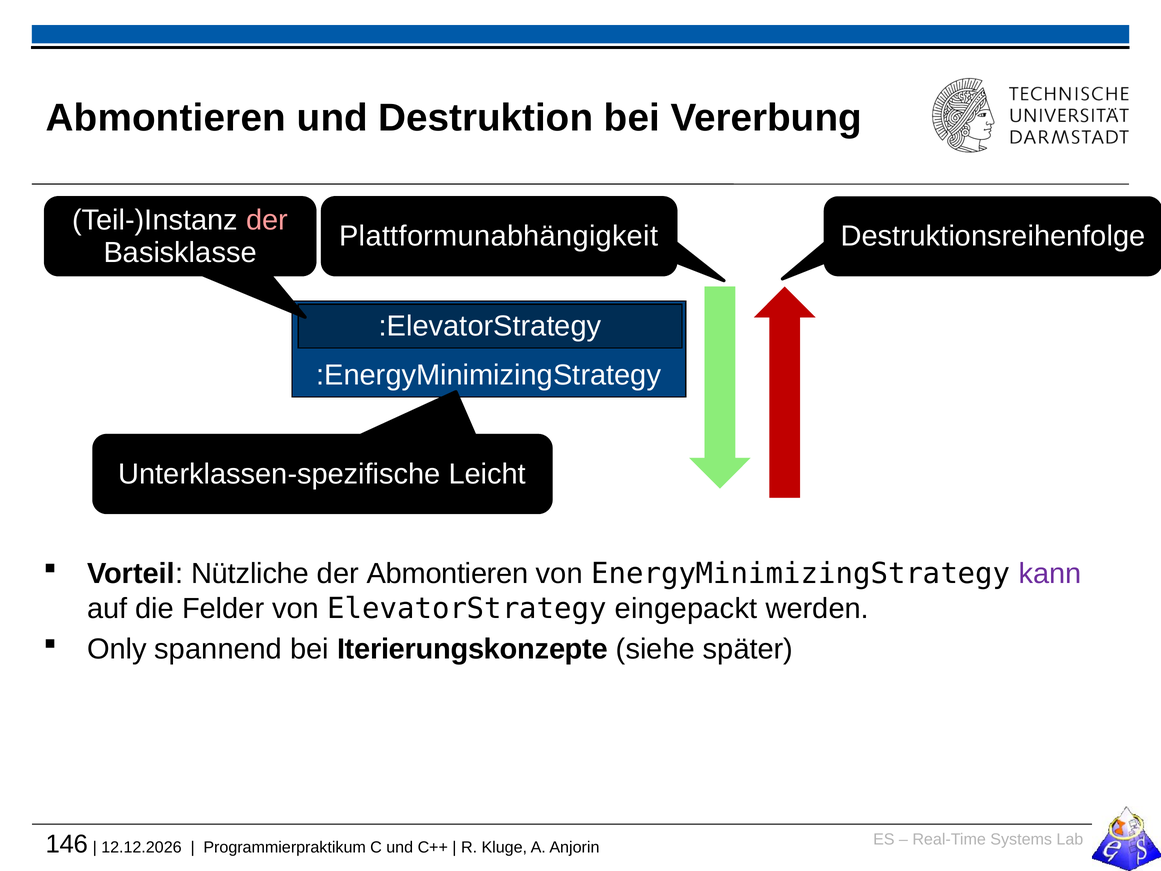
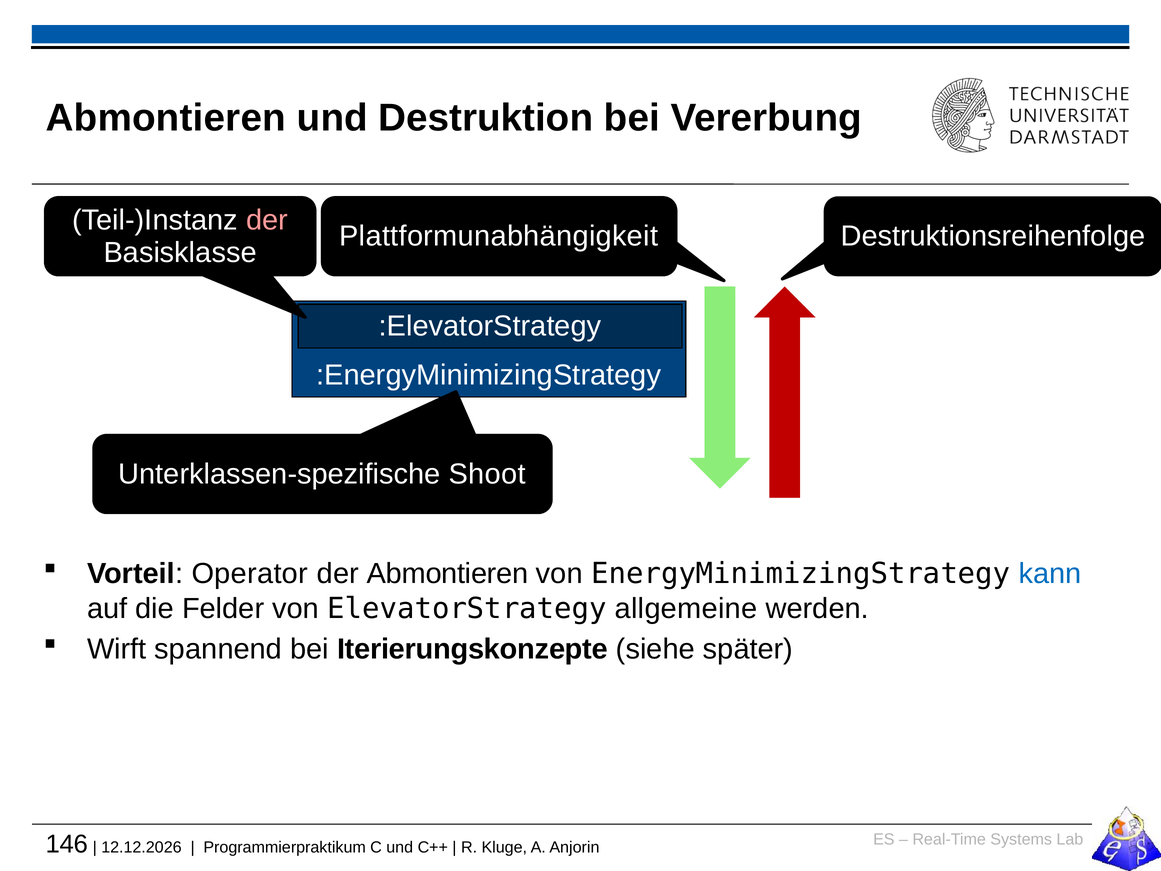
Leicht: Leicht -> Shoot (487, 474)
Nützliche: Nützliche -> Operator (250, 574)
kann colour: purple -> blue (1050, 574)
eingepackt: eingepackt -> allgemeine (686, 608)
Only: Only -> Wirft (117, 649)
